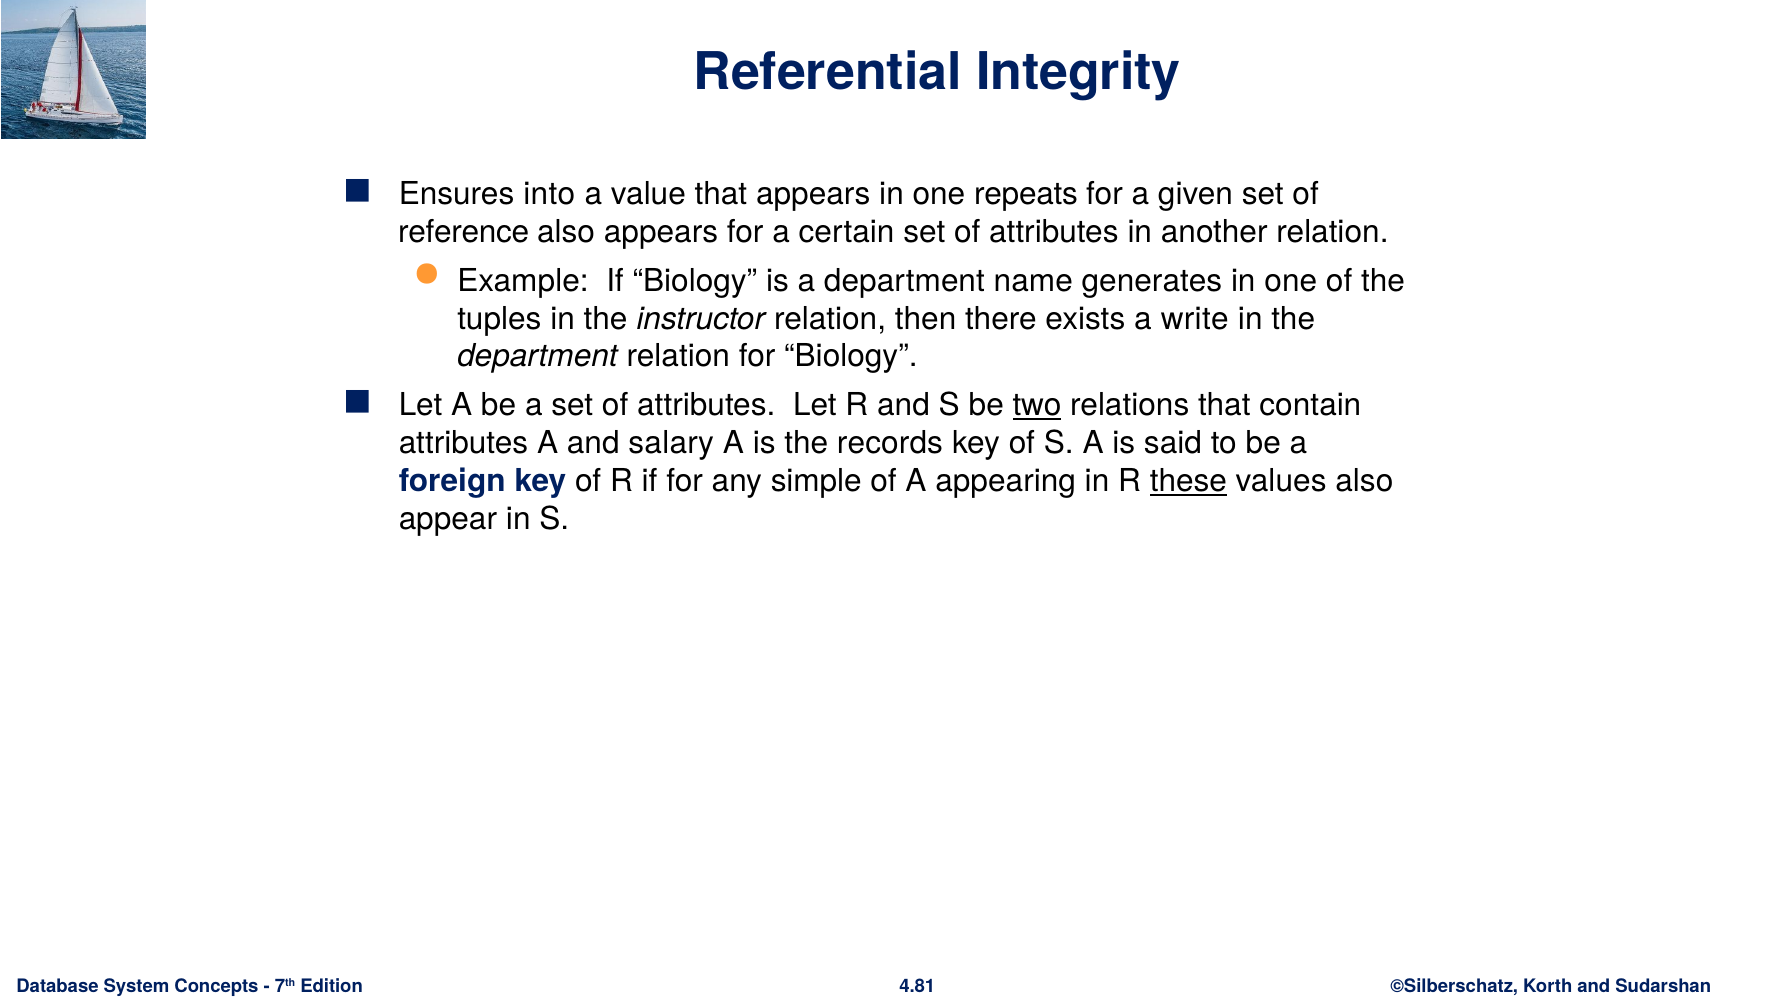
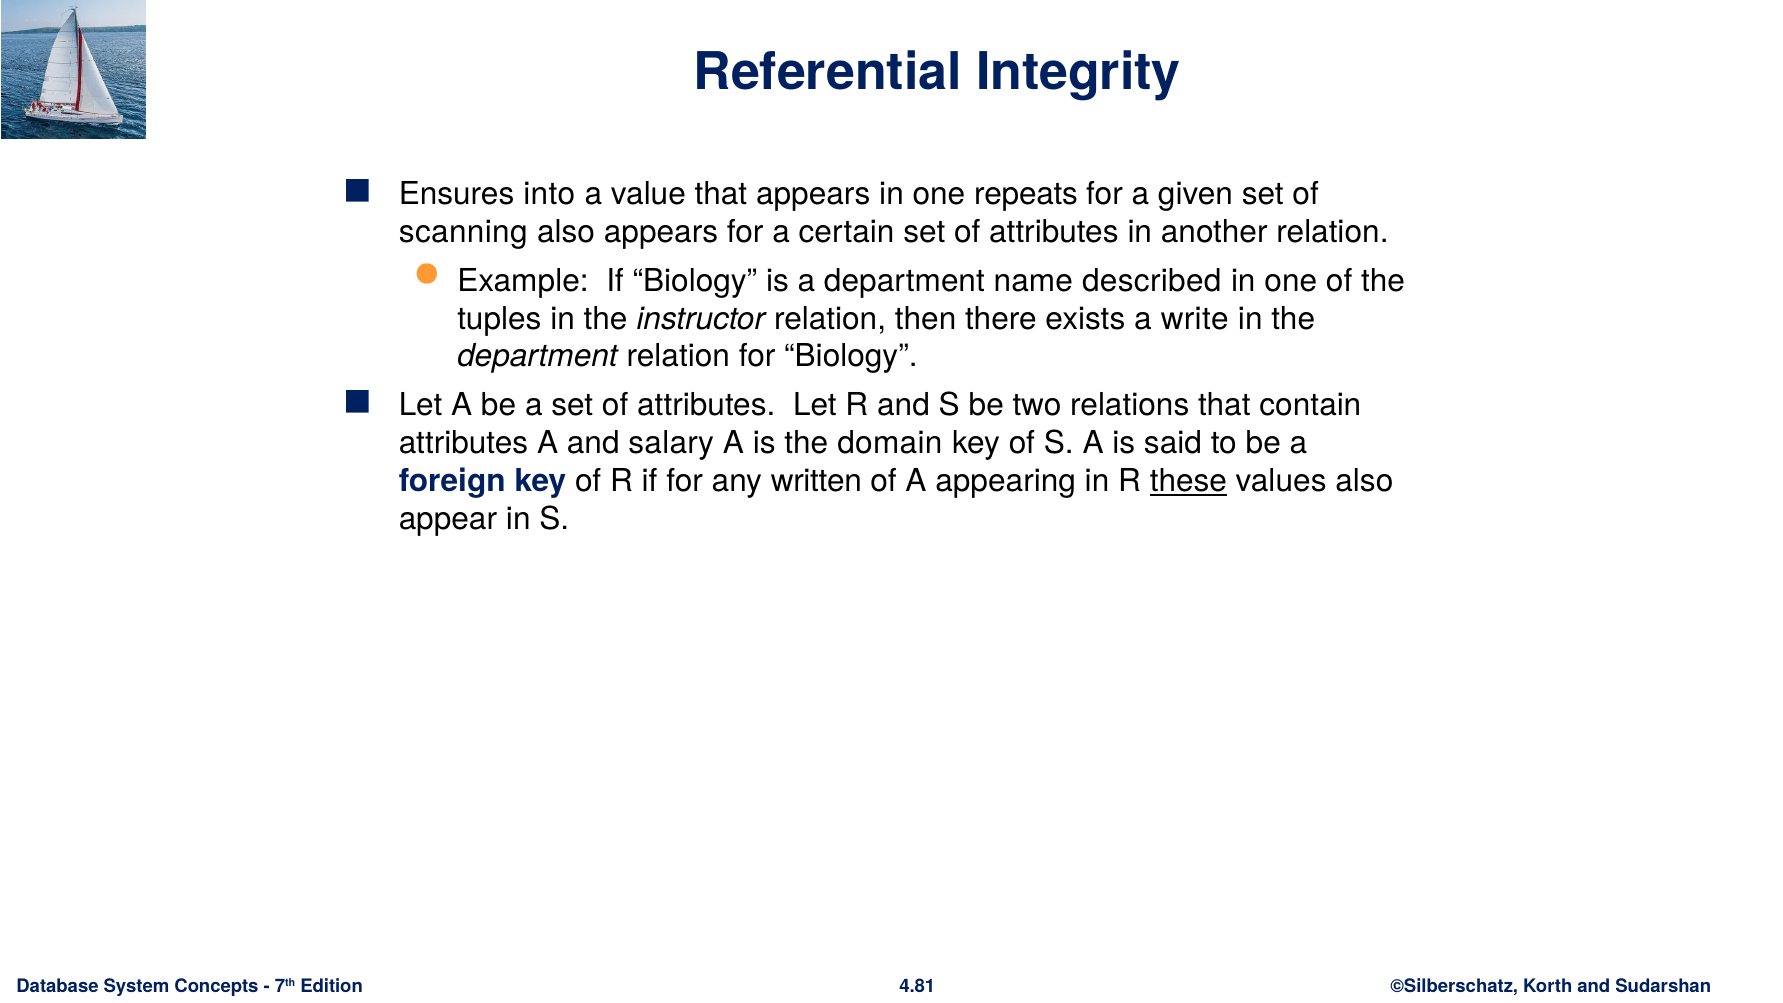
reference: reference -> scanning (463, 232)
generates: generates -> described (1152, 281)
two underline: present -> none (1037, 405)
records: records -> domain (890, 443)
simple: simple -> written (816, 481)
